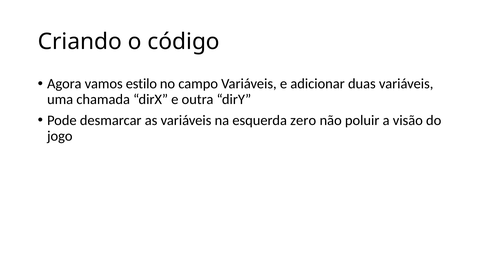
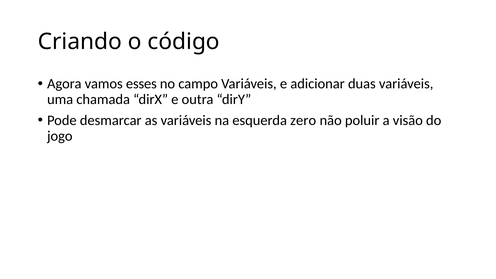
estilo: estilo -> esses (141, 84)
